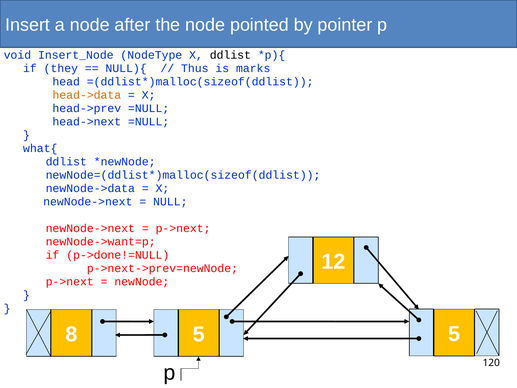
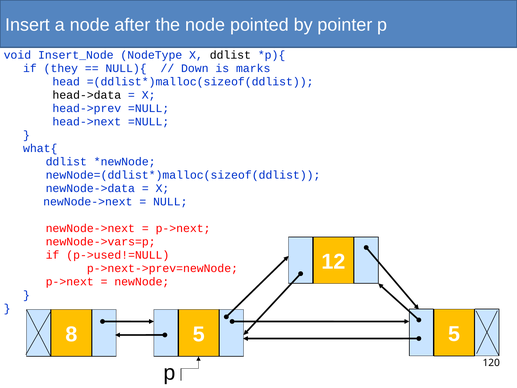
Thus: Thus -> Down (195, 68)
head->data colour: orange -> black (87, 95)
newNode->want=p: newNode->want=p -> newNode->vars=p (101, 242)
p->done!=NULL: p->done!=NULL -> p->used!=NULL (118, 255)
